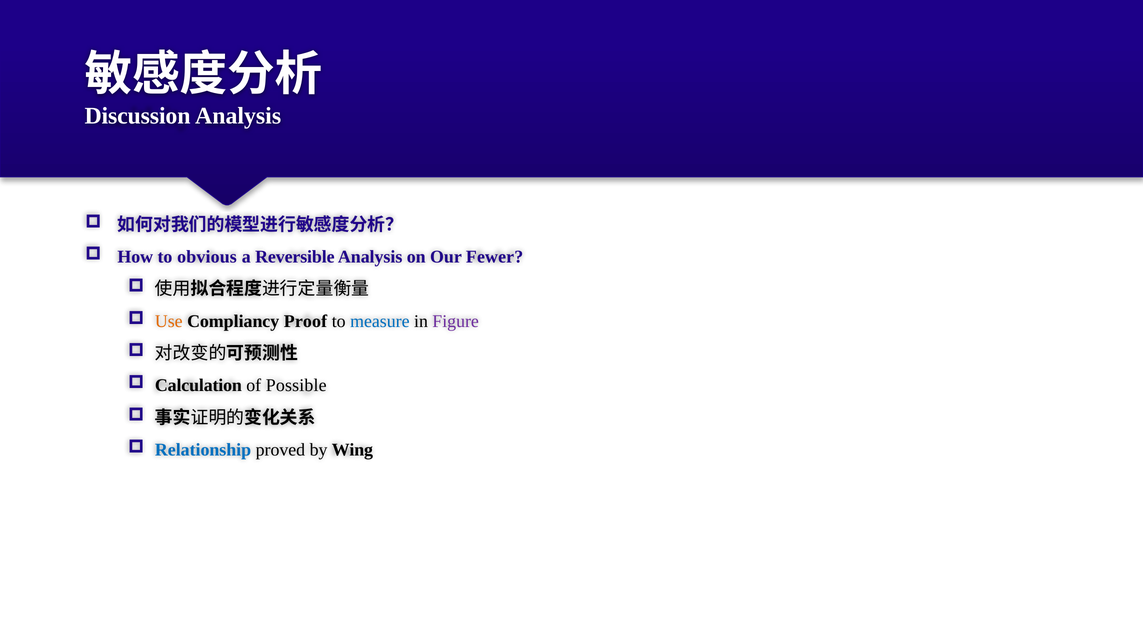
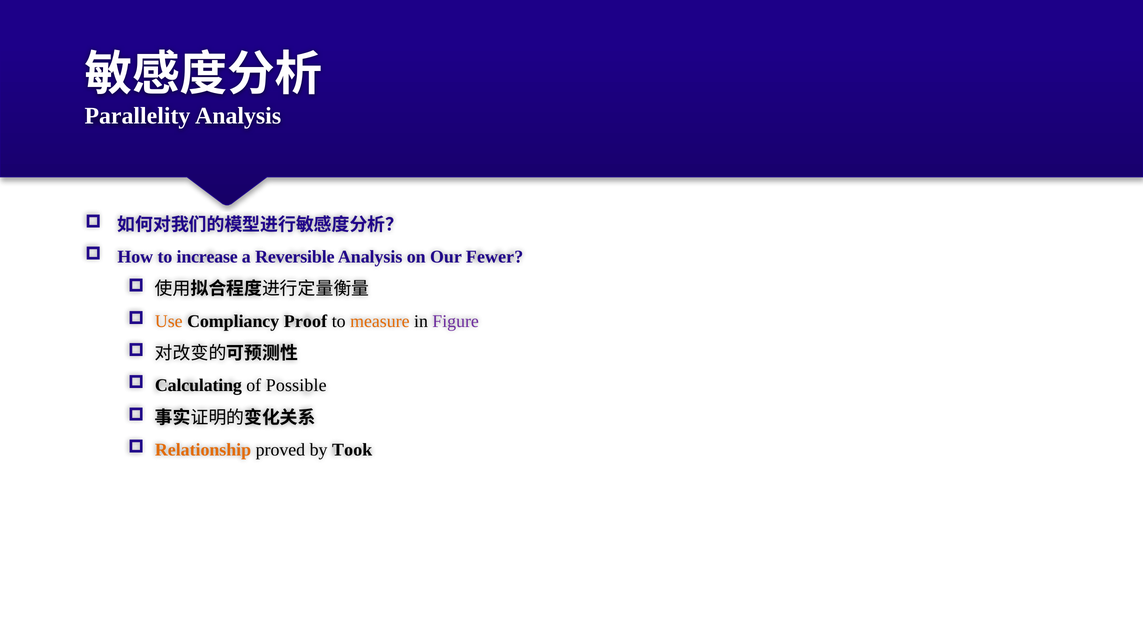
Discussion: Discussion -> Parallelity (137, 116)
obvious: obvious -> increase (207, 257)
measure colour: blue -> orange (380, 321)
Calculation: Calculation -> Calculating (198, 385)
Relationship colour: blue -> orange (203, 450)
Wing: Wing -> Took (352, 450)
